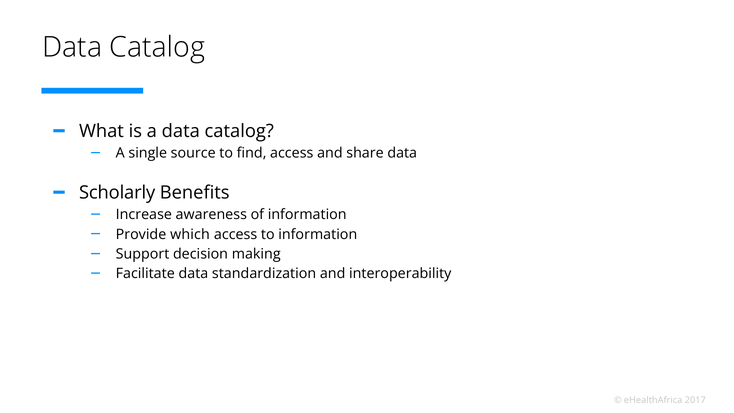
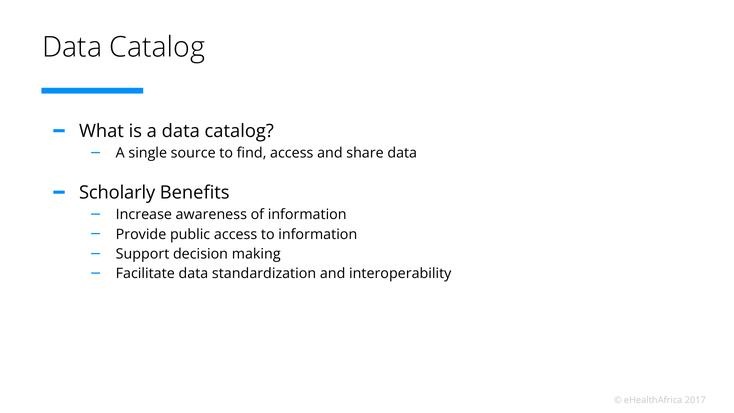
which: which -> public (190, 234)
